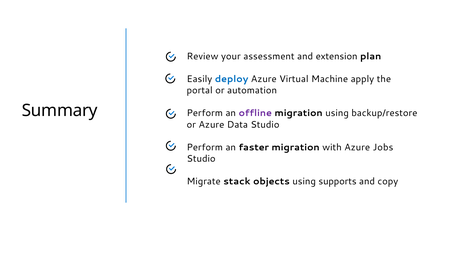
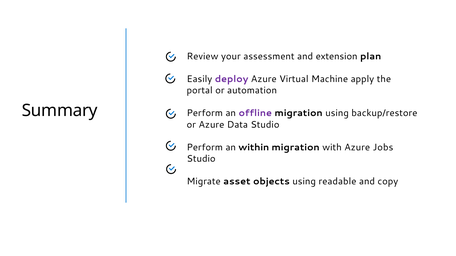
deploy colour: blue -> purple (232, 79)
faster: faster -> within (254, 148)
stack: stack -> asset (237, 182)
supports: supports -> readable (337, 182)
